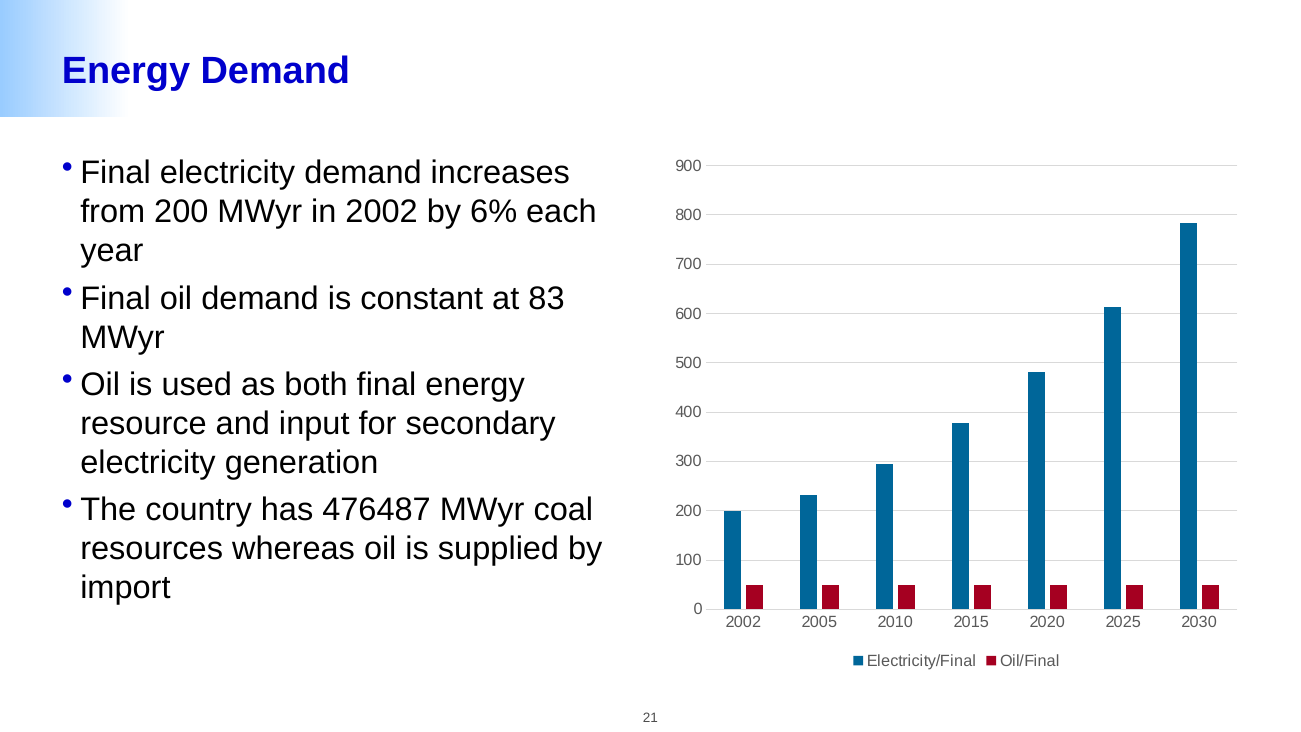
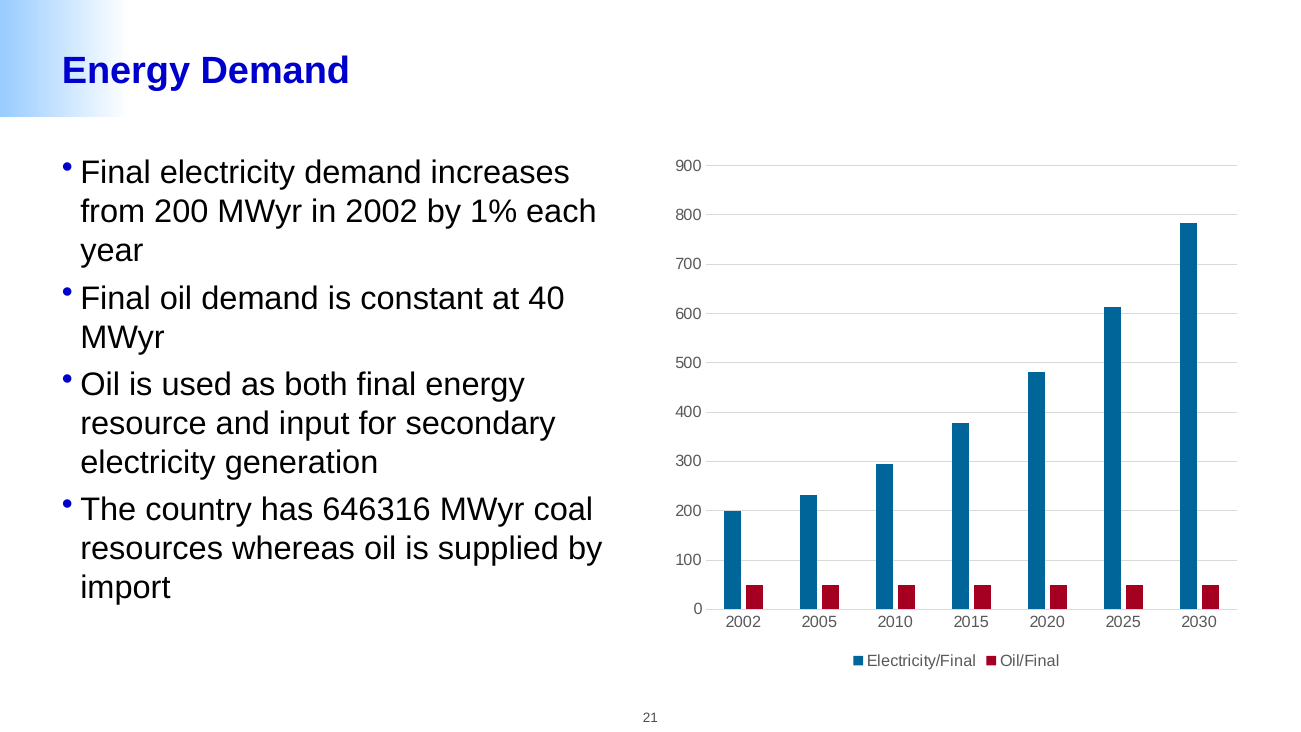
6%: 6% -> 1% (494, 212)
83: 83 -> 40 (547, 298)
476487: 476487 -> 646316 (377, 510)
